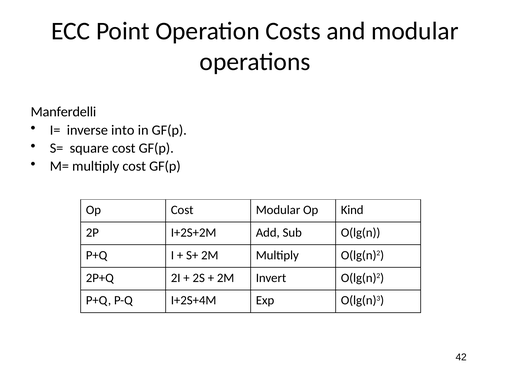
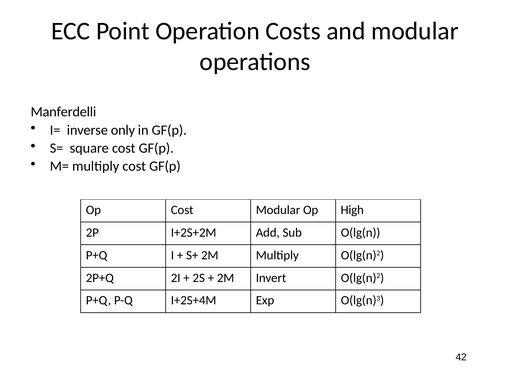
into: into -> only (123, 130)
Kind: Kind -> High (352, 210)
